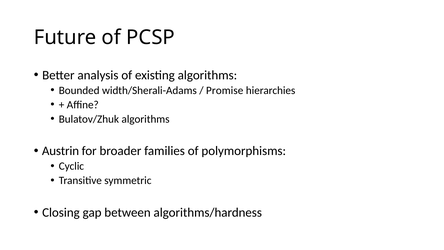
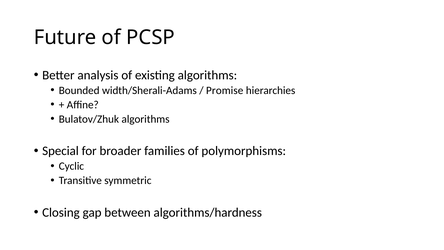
Austrin: Austrin -> Special (60, 151)
